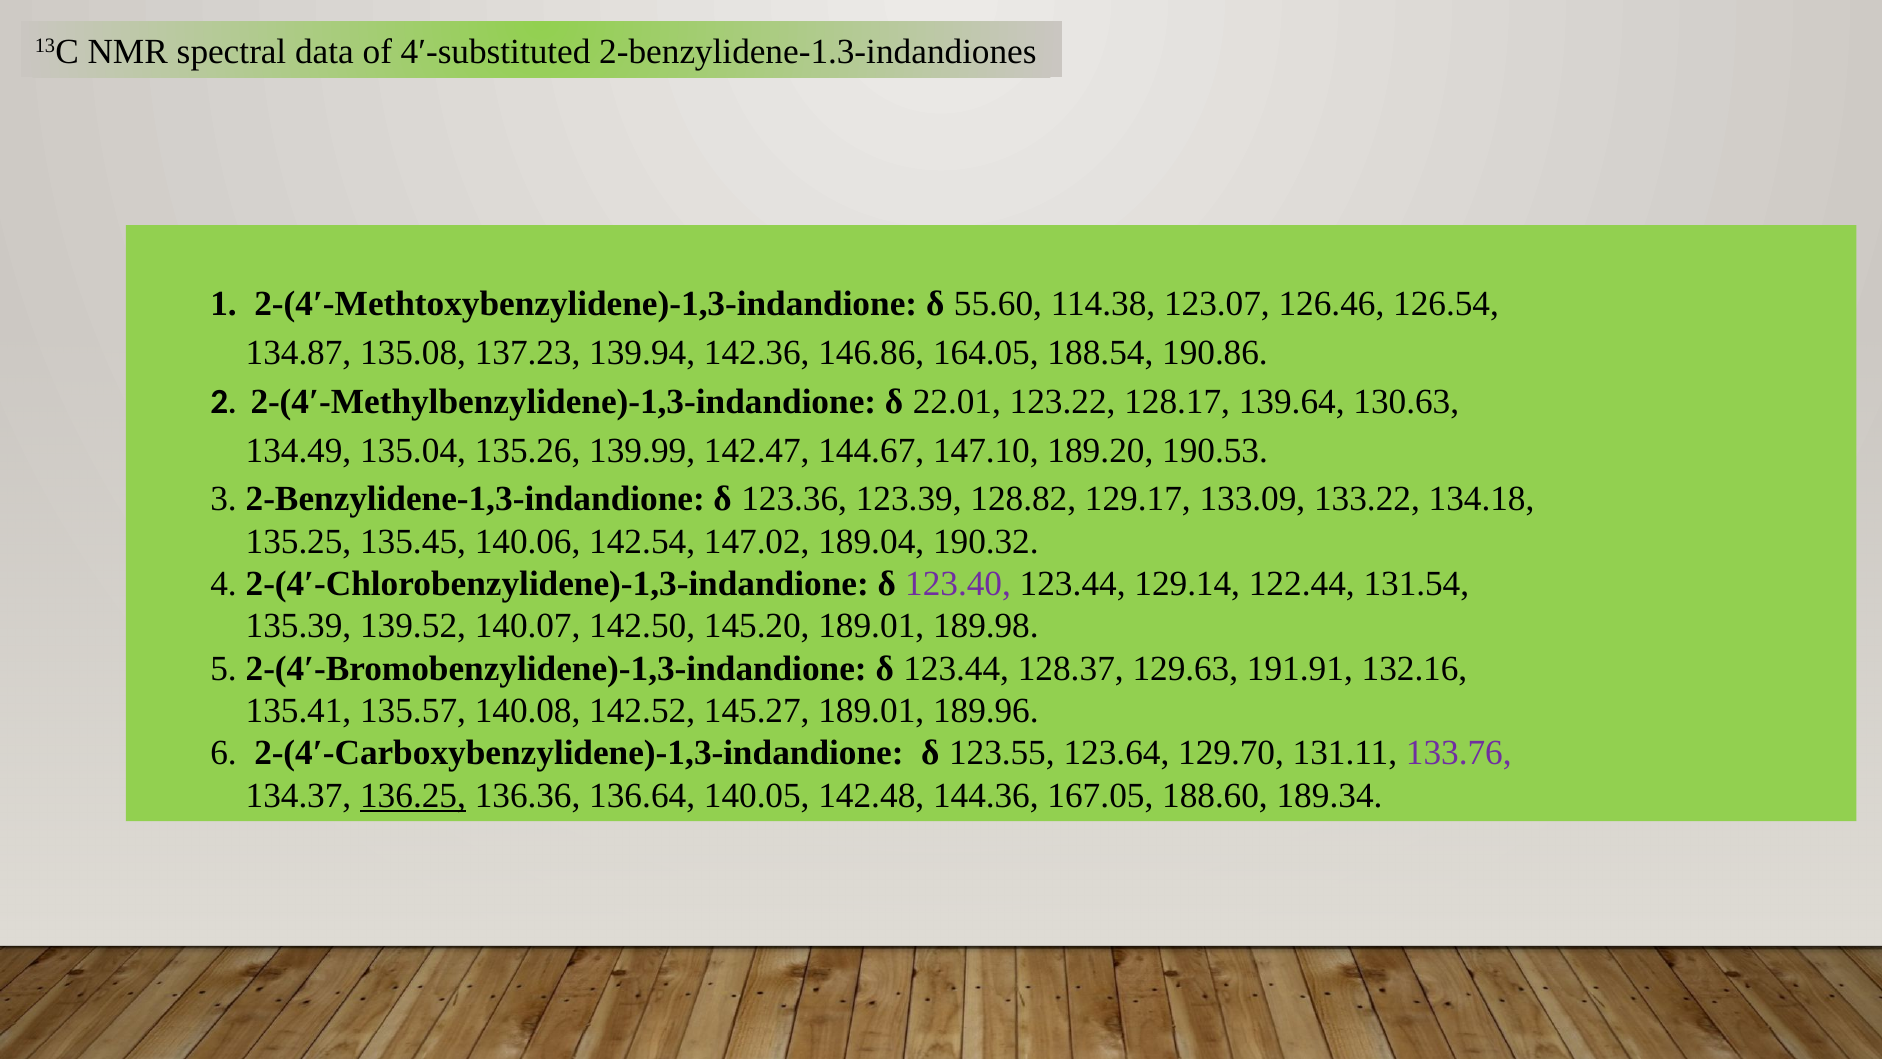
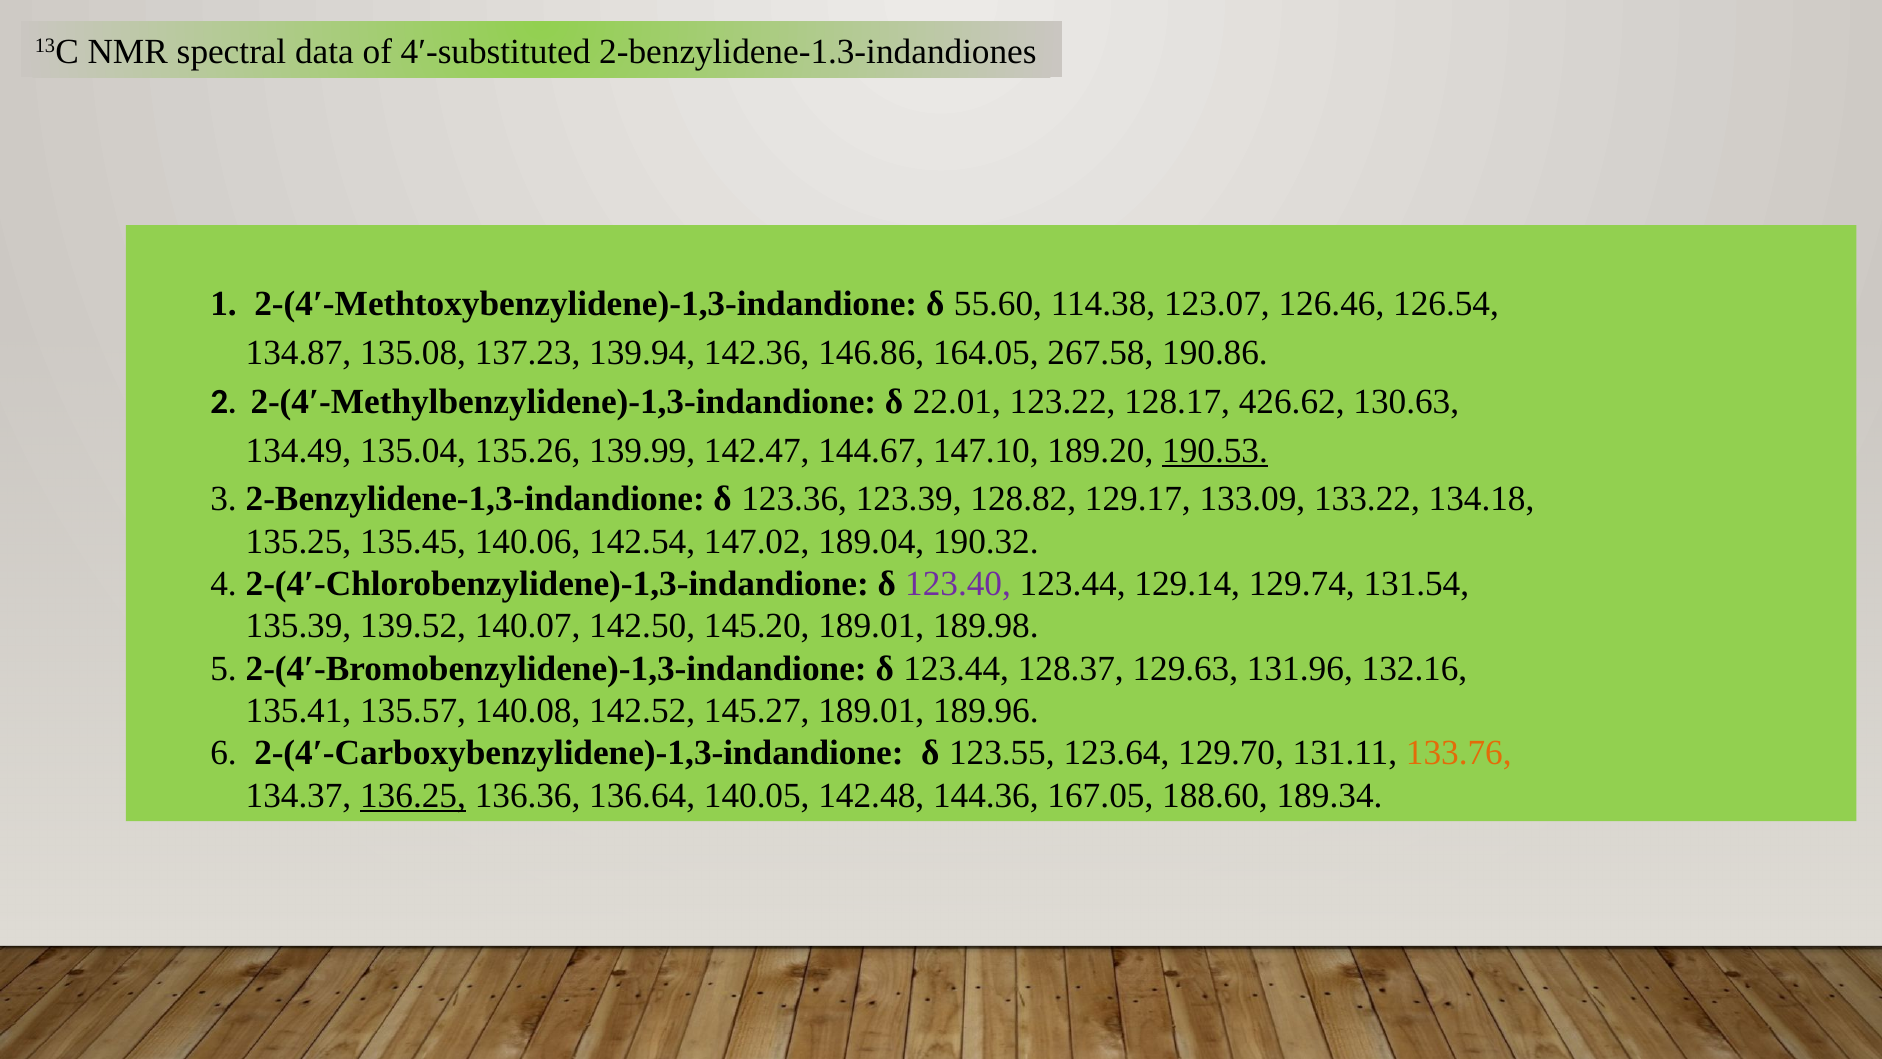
188.54: 188.54 -> 267.58 (1100, 353)
139.64: 139.64 -> 426.62 (1292, 402)
190.53 underline: none -> present (1215, 450)
122.44: 122.44 -> 129.74 (1302, 584)
191.91: 191.91 -> 131.96 (1300, 668)
133.76 colour: purple -> orange (1459, 753)
